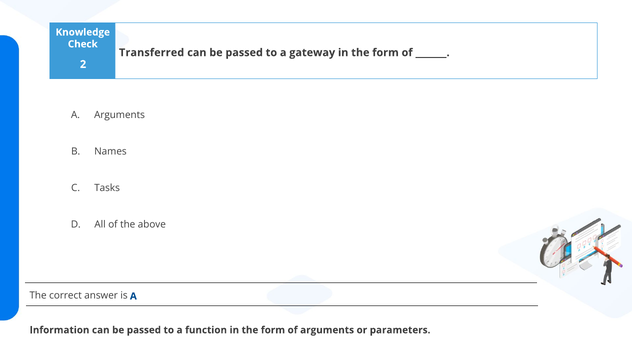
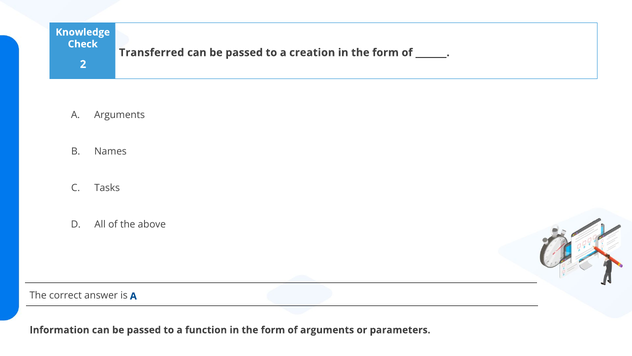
gateway: gateway -> creation (312, 53)
